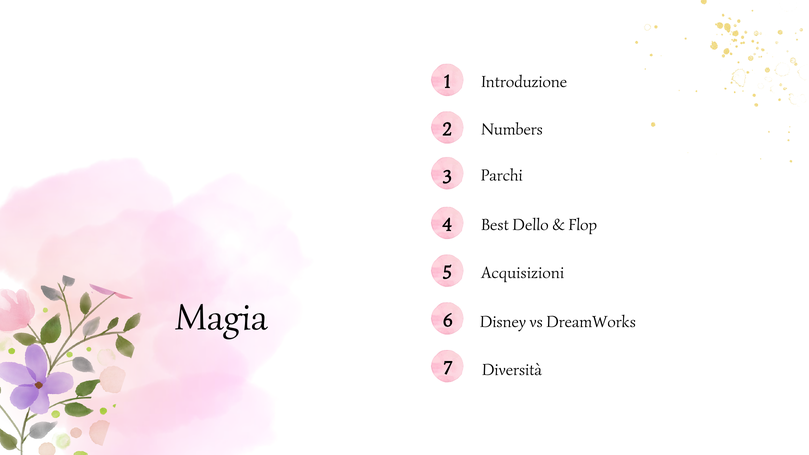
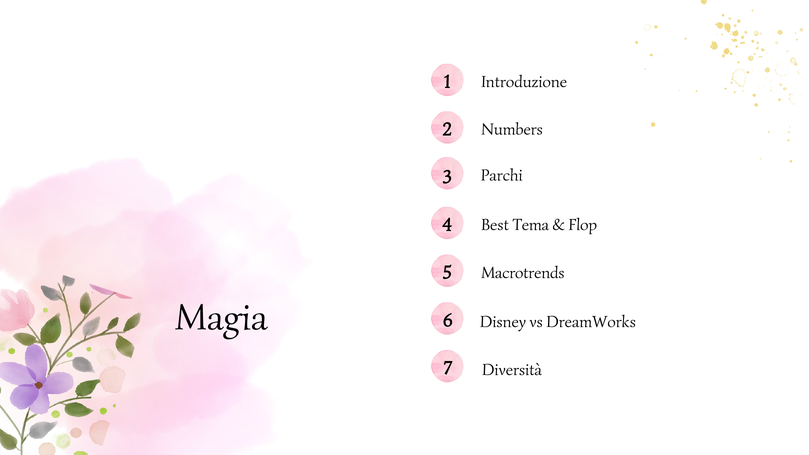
Dello: Dello -> Tema (531, 225)
Acquisizioni: Acquisizioni -> Macrotrends (523, 273)
